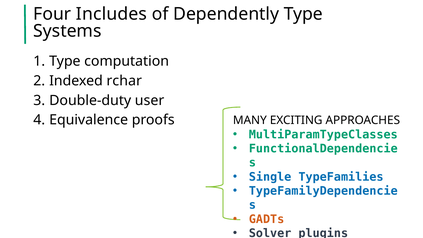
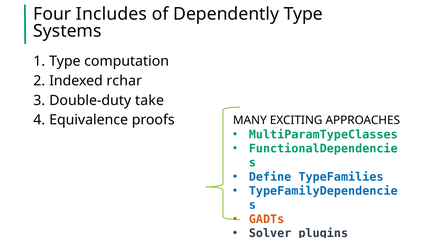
user: user -> take (150, 100)
Single: Single -> Define (270, 177)
